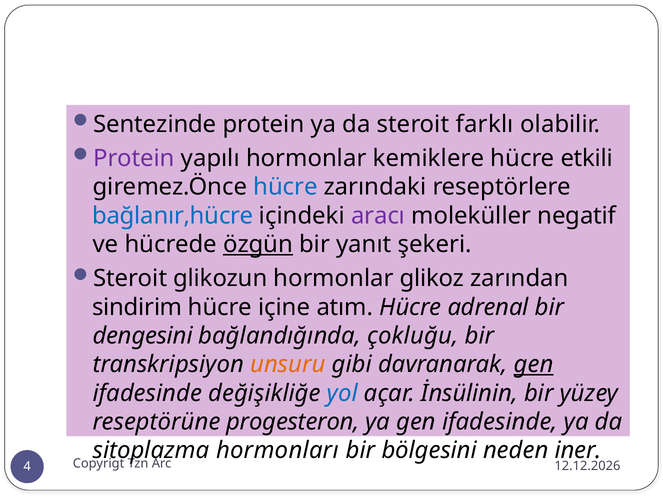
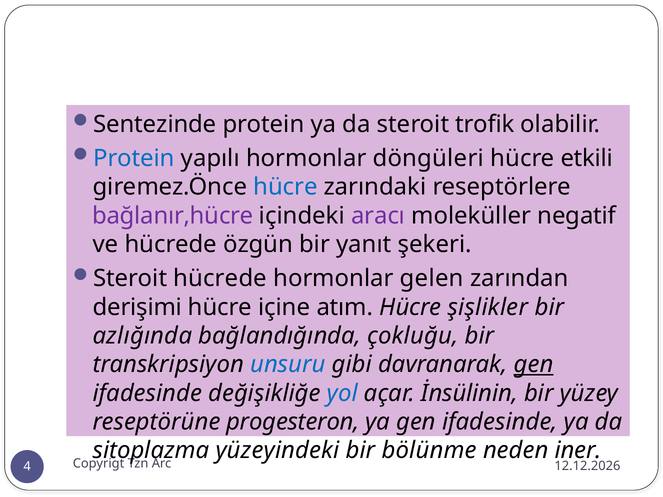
farklı: farklı -> trofik (485, 124)
Protein colour: purple -> blue (134, 158)
kemiklere: kemiklere -> döngüleri (428, 158)
bağlanır,hücre colour: blue -> purple (173, 216)
özgün underline: present -> none (258, 244)
Steroit glikozun: glikozun -> hücrede (220, 279)
glikoz: glikoz -> gelen (432, 279)
sindirim: sindirim -> derişimi (137, 307)
adrenal: adrenal -> şişlikler (488, 307)
dengesini: dengesini -> azlığında (142, 336)
unsuru colour: orange -> blue (288, 365)
hormonları: hormonları -> yüzeyindeki (278, 451)
bölgesini: bölgesini -> bölünme (429, 451)
